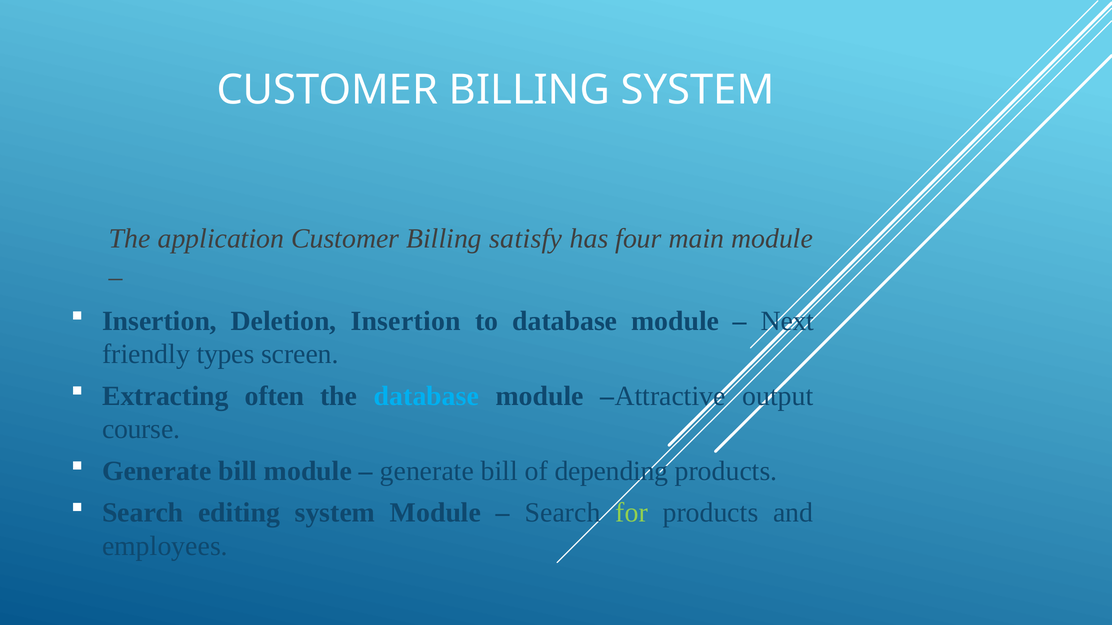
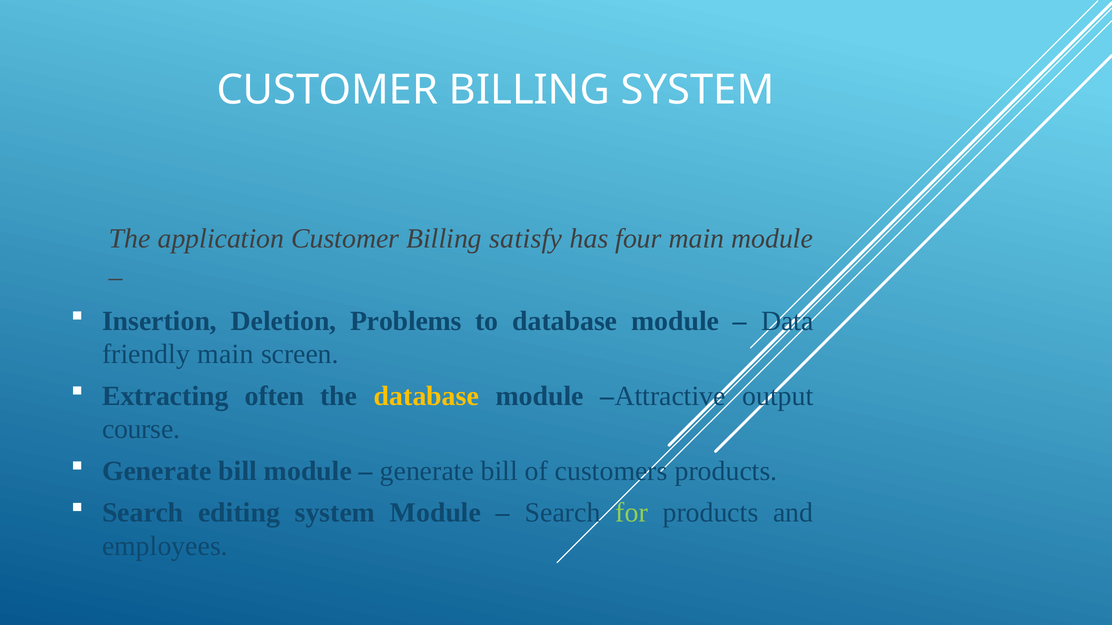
Deletion Insertion: Insertion -> Problems (406, 321)
Next: Next -> Data (787, 321)
friendly types: types -> main (225, 355)
database colour: light blue -> yellow (426, 396)
depending: depending -> customers (611, 471)
